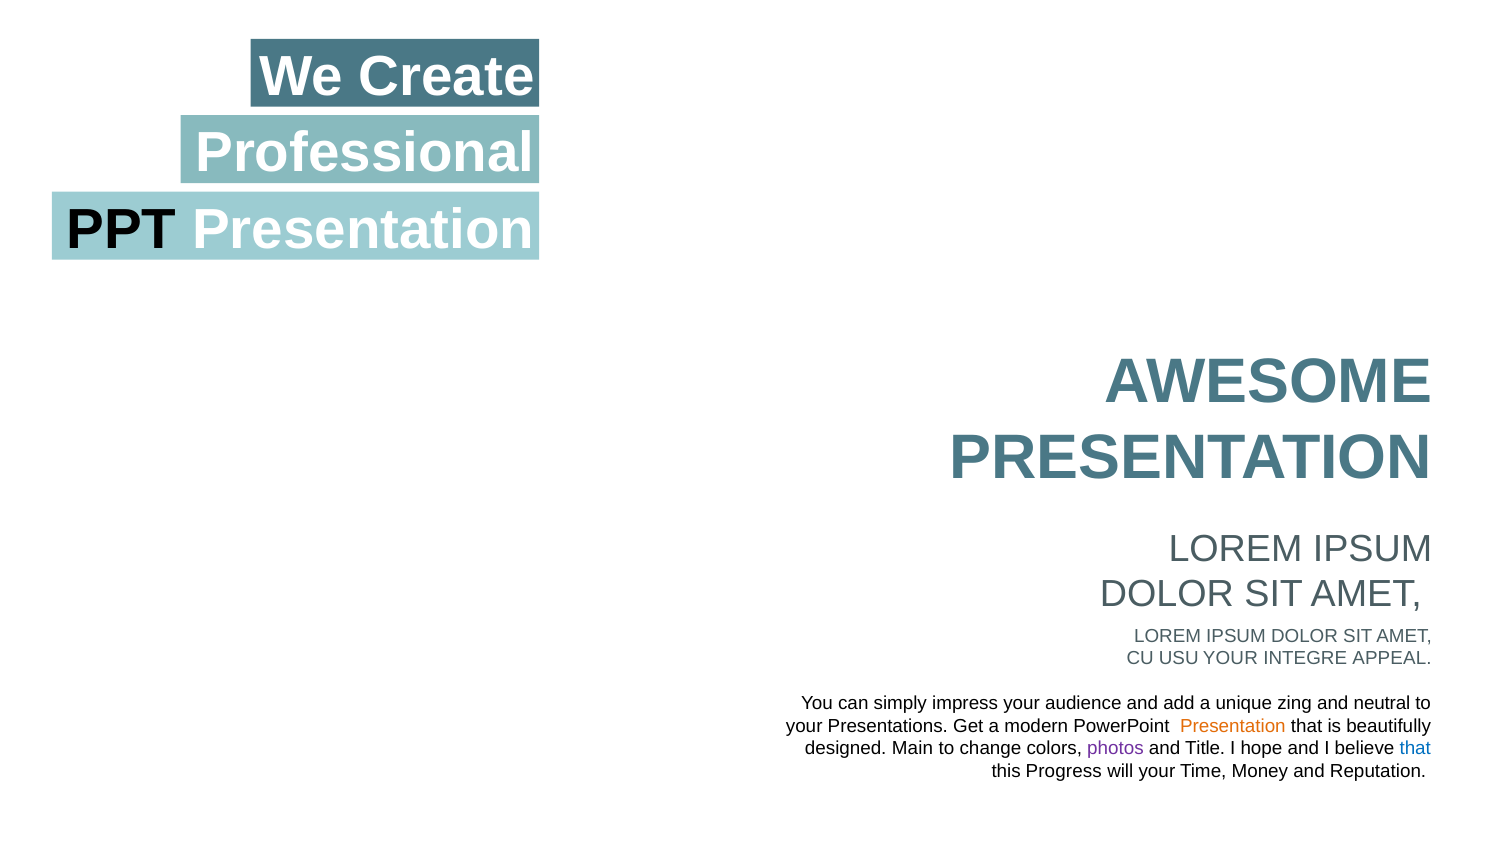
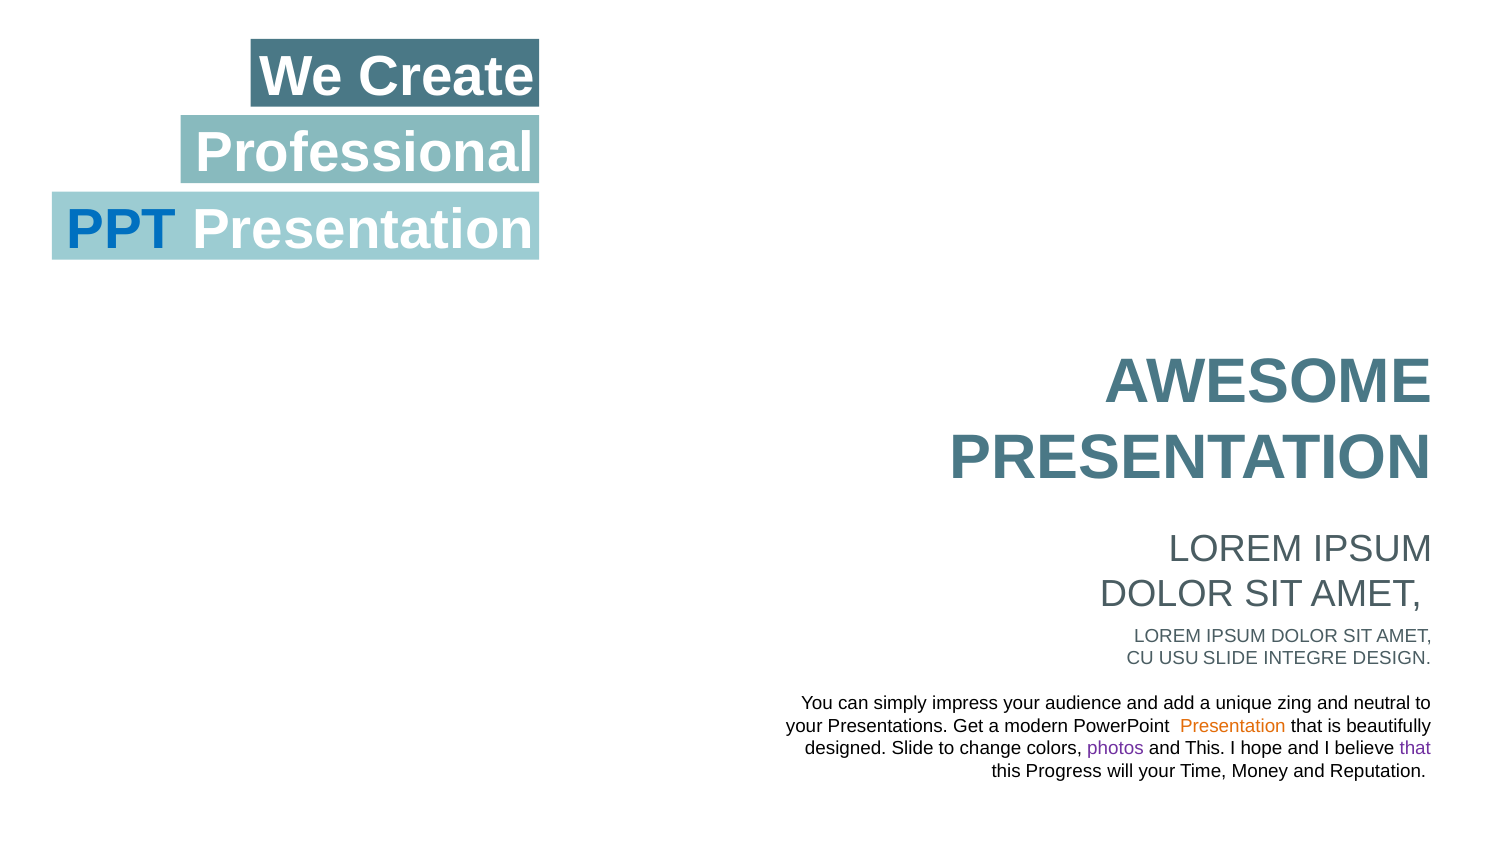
PPT colour: black -> blue (122, 230)
USU YOUR: YOUR -> SLIDE (1230, 659)
APPEAL: APPEAL -> DESIGN (1392, 659)
designed Main: Main -> Slide (913, 749)
and Title: Title -> This (1205, 749)
that colour: blue -> purple (1415, 749)
